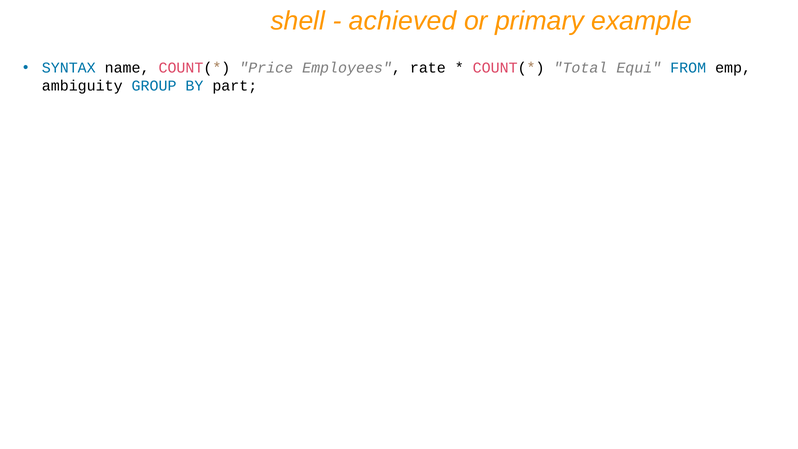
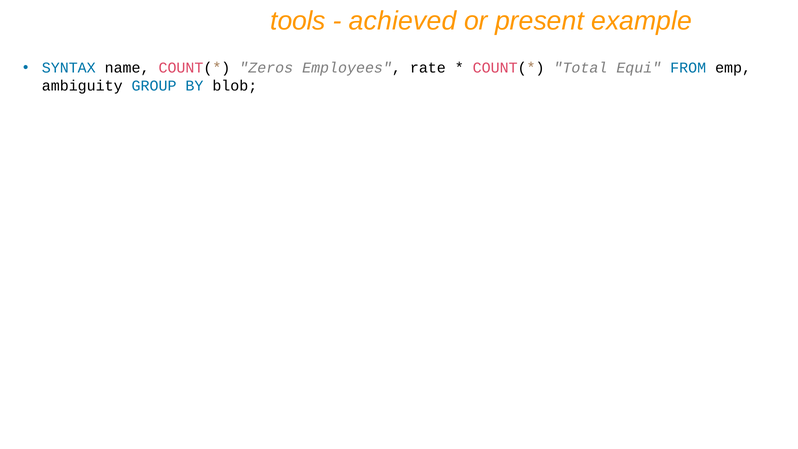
shell: shell -> tools (298, 21)
primary: primary -> present (540, 21)
Price: Price -> Zeros (266, 68)
part: part -> blob (235, 86)
